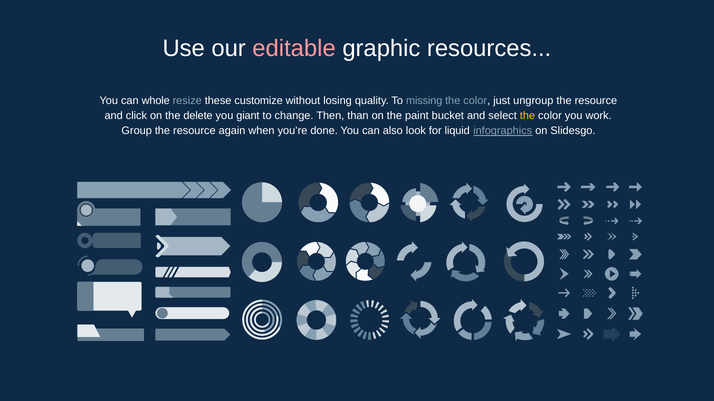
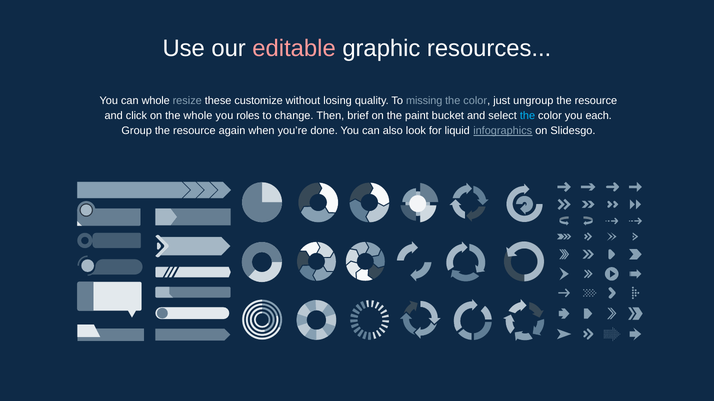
the delete: delete -> whole (198, 116)
giant: giant -> roles (248, 116)
than: than -> brief (358, 116)
the colour: yellow -> light blue (527, 116)
work: work -> each (599, 116)
